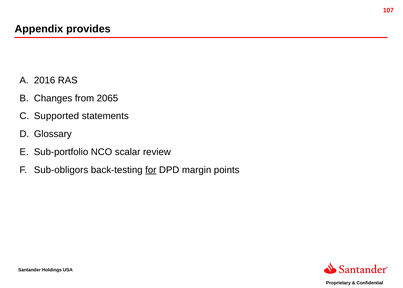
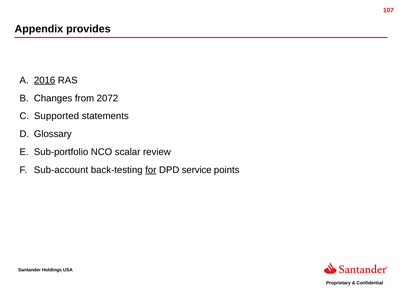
2016 underline: none -> present (45, 80)
2065: 2065 -> 2072 (107, 98)
Sub-obligors: Sub-obligors -> Sub-account (61, 170)
margin: margin -> service (197, 170)
